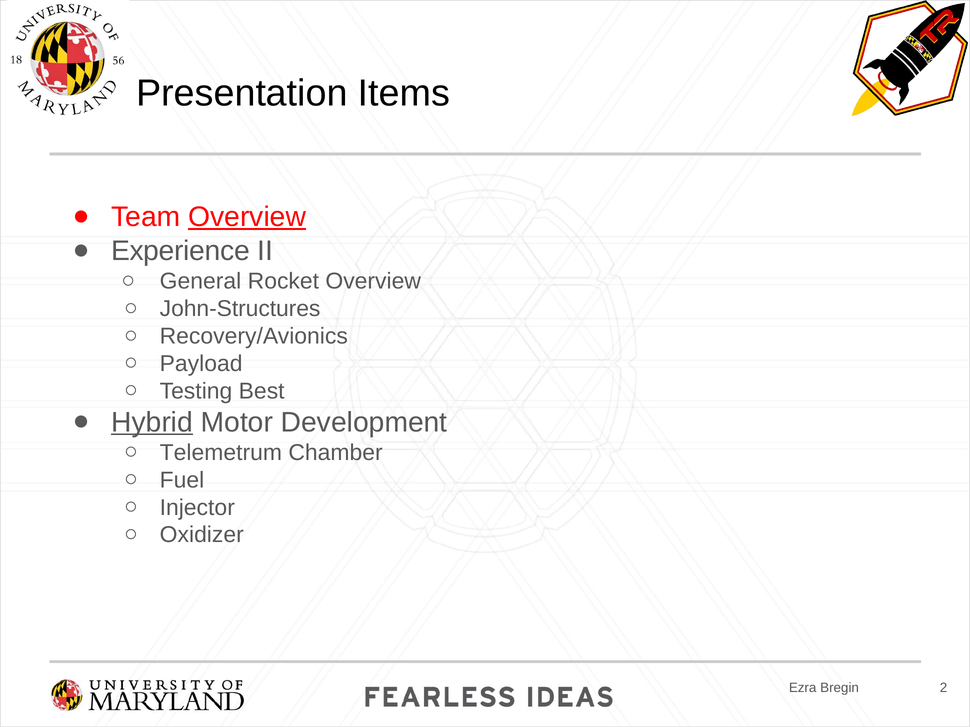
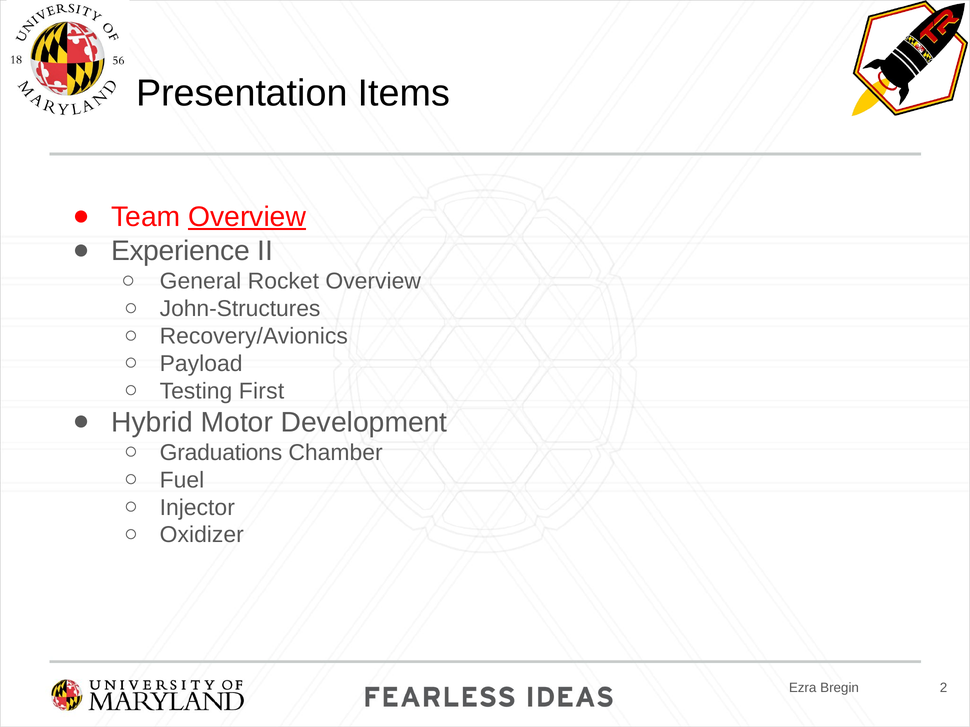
Best: Best -> First (262, 391)
Hybrid underline: present -> none (152, 422)
Telemetrum: Telemetrum -> Graduations (221, 453)
